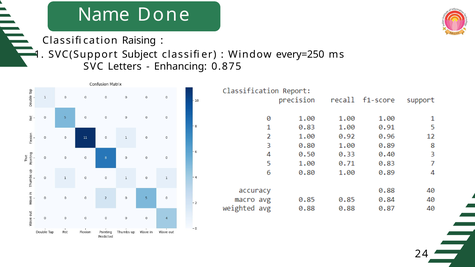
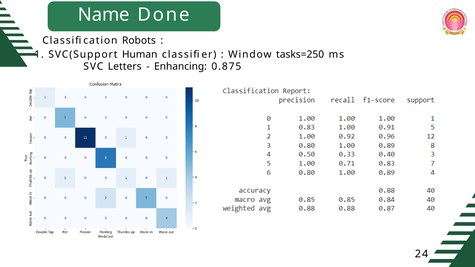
Raising: Raising -> Robots (139, 41)
Subject: Subject -> Human (140, 55)
every=250: every=250 -> tasks=250 (300, 55)
